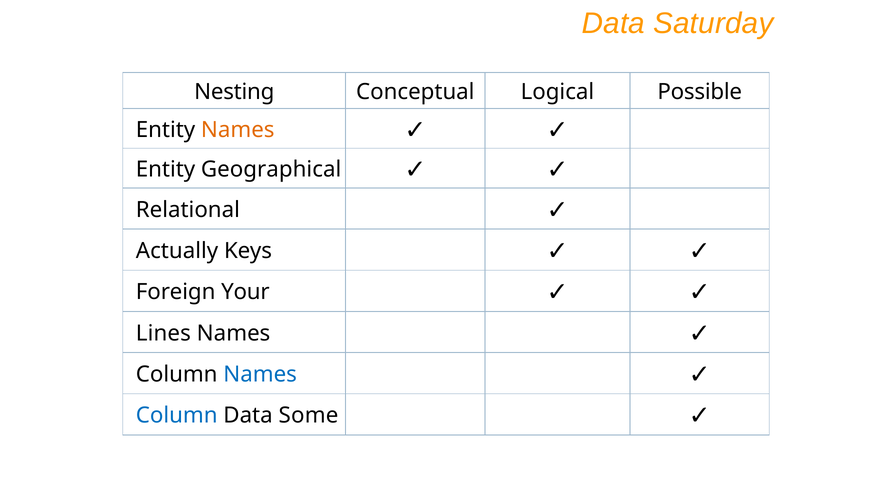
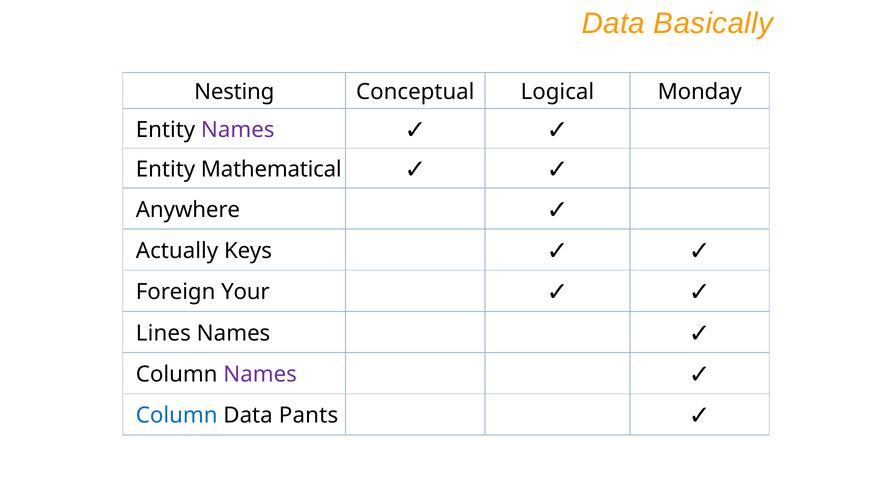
Saturday: Saturday -> Basically (713, 23)
Possible: Possible -> Monday (700, 92)
Names colour: orange -> purple (238, 130)
Geographical: Geographical -> Mathematical (271, 169)
Relational: Relational -> Anywhere (188, 210)
Names colour: blue -> purple (260, 374)
Some: Some -> Pants (308, 415)
